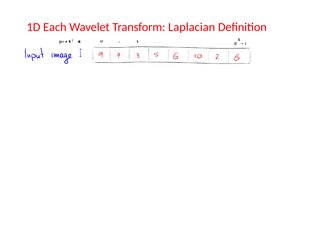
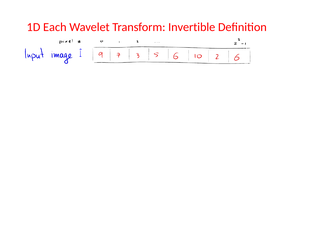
Laplacian: Laplacian -> Invertible (192, 27)
